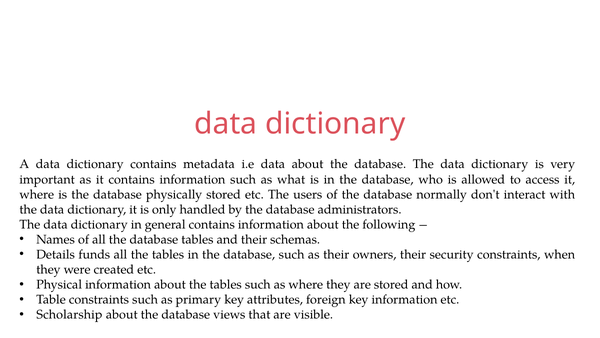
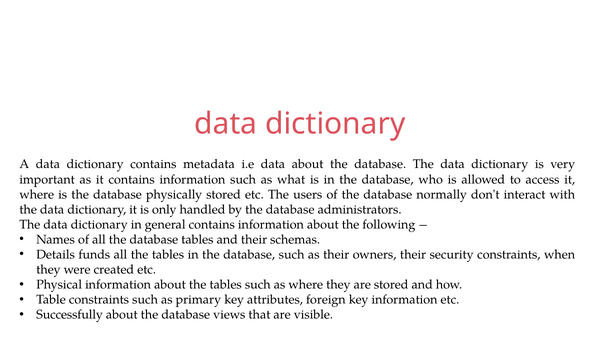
Scholarship: Scholarship -> Successfully (70, 314)
